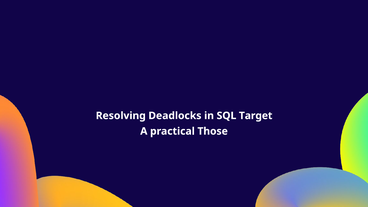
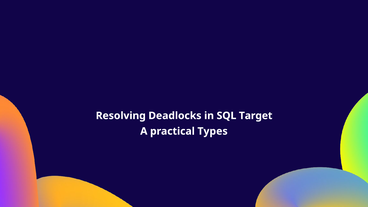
Those: Those -> Types (213, 131)
